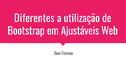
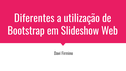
Ajustáveis: Ajustáveis -> Slideshow (80, 31)
